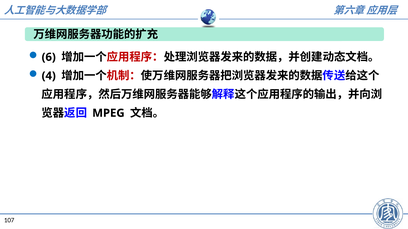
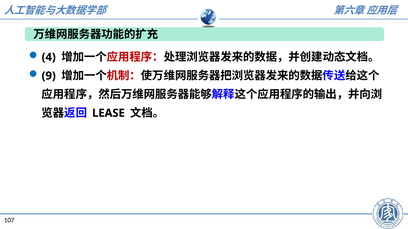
6: 6 -> 4 (49, 57)
4: 4 -> 9 (49, 76)
MPEG: MPEG -> LEASE (108, 113)
